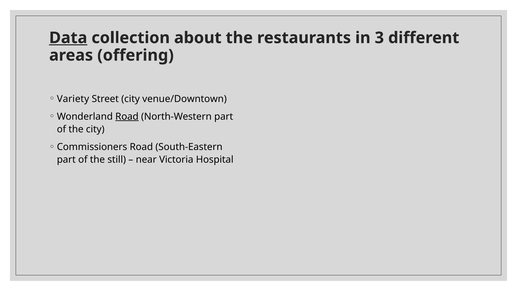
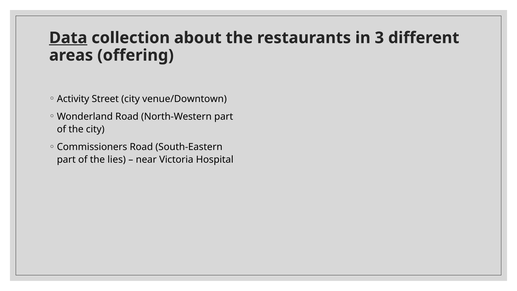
Variety: Variety -> Activity (73, 99)
Road underline: present -> none (127, 116)
still: still -> lies (117, 160)
